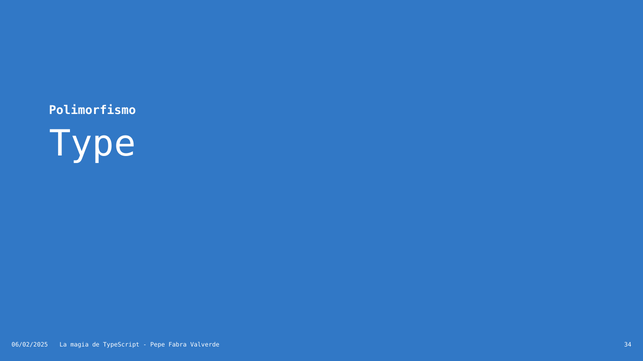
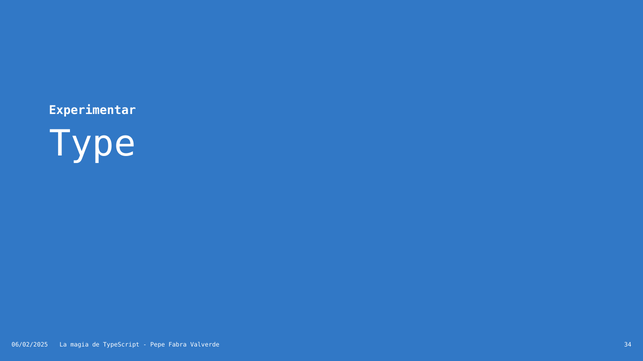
Polimorfismo: Polimorfismo -> Experimentar (92, 110)
